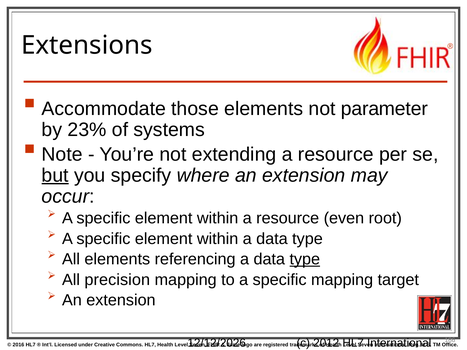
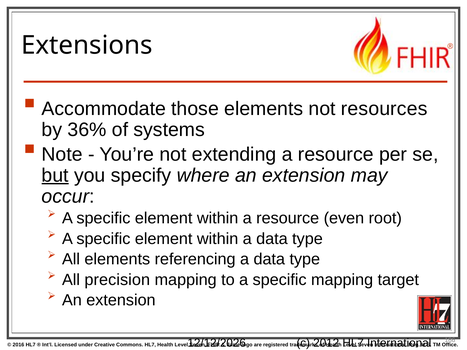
parameter: parameter -> resources (384, 109)
23%: 23% -> 36% (87, 130)
type underline: present -> none (305, 259)
